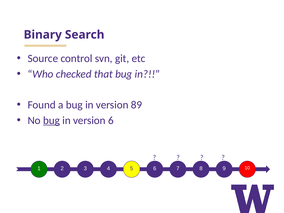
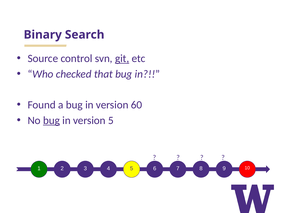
git underline: none -> present (122, 58)
89: 89 -> 60 (137, 105)
version 6: 6 -> 5 (111, 120)
